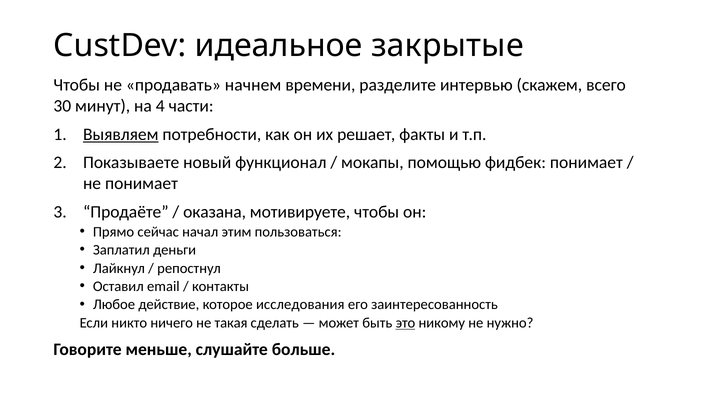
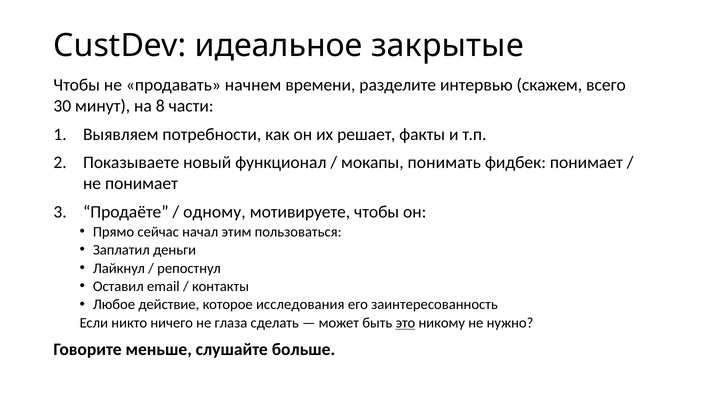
4: 4 -> 8 (160, 106)
Выявляем underline: present -> none (121, 134)
помощью: помощью -> понимать (444, 163)
оказана: оказана -> одному (214, 212)
такая: такая -> глаза (231, 323)
